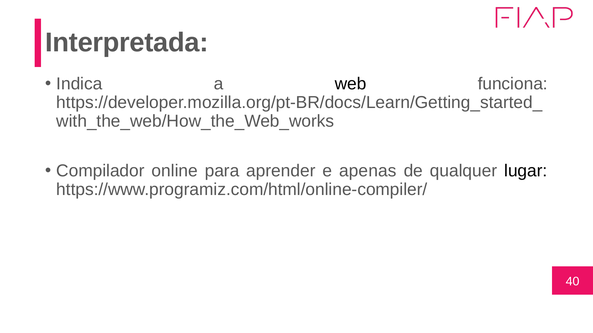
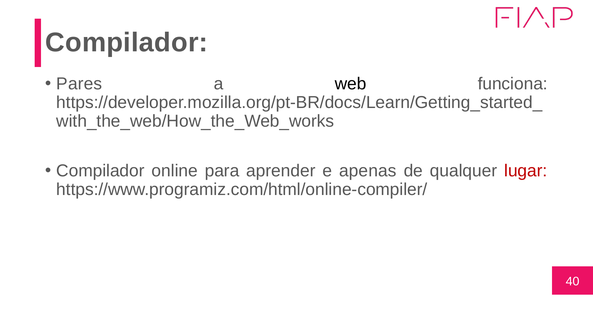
Interpretada: Interpretada -> Compilador (127, 43)
Indica: Indica -> Pares (79, 84)
lugar colour: black -> red (526, 171)
